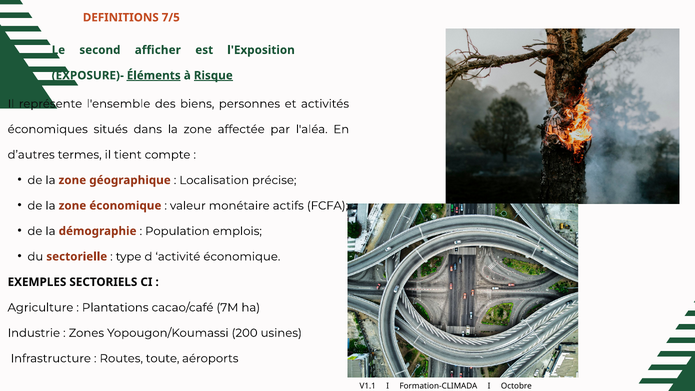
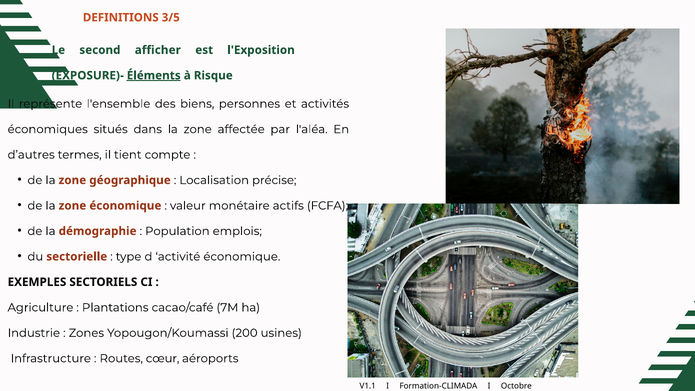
7/5: 7/5 -> 3/5 (171, 18)
Risque underline: present -> none (213, 75)
toute: toute -> cœur (163, 358)
